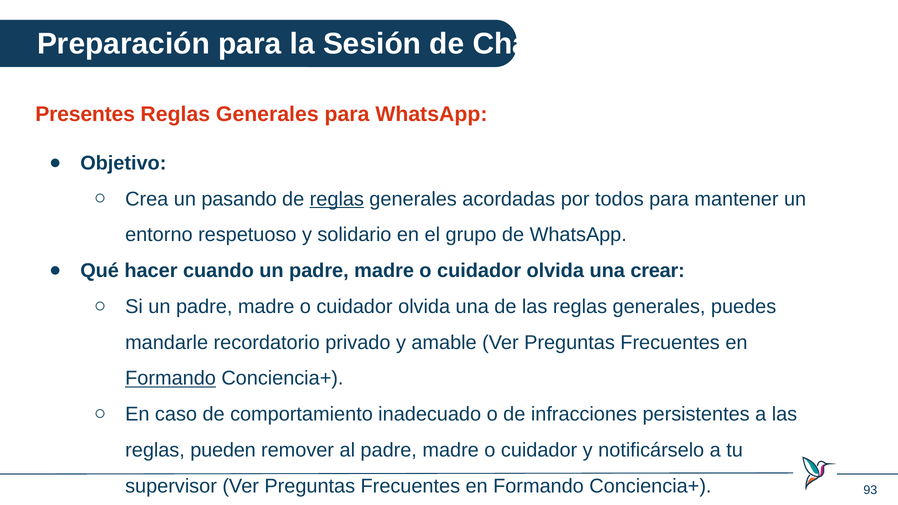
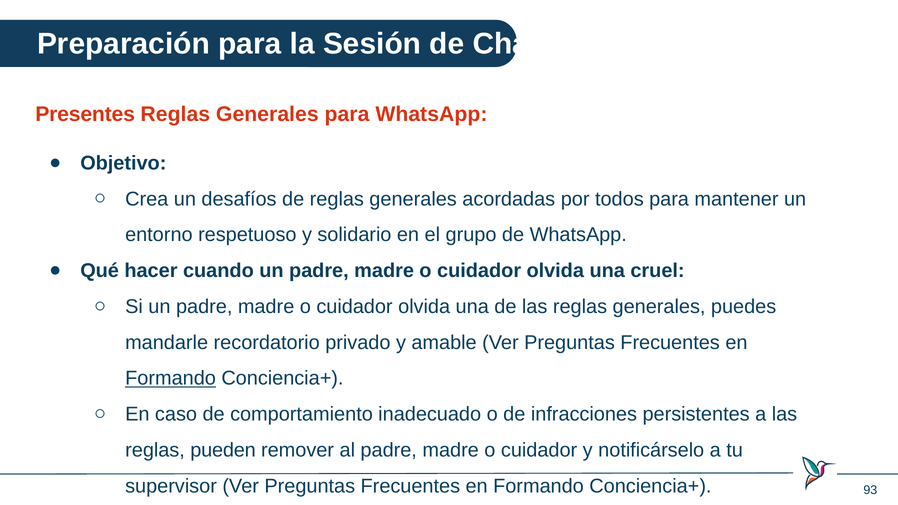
pasando: pasando -> desafíos (239, 199)
reglas underline: present -> none (337, 199)
crear: crear -> cruel (658, 271)
